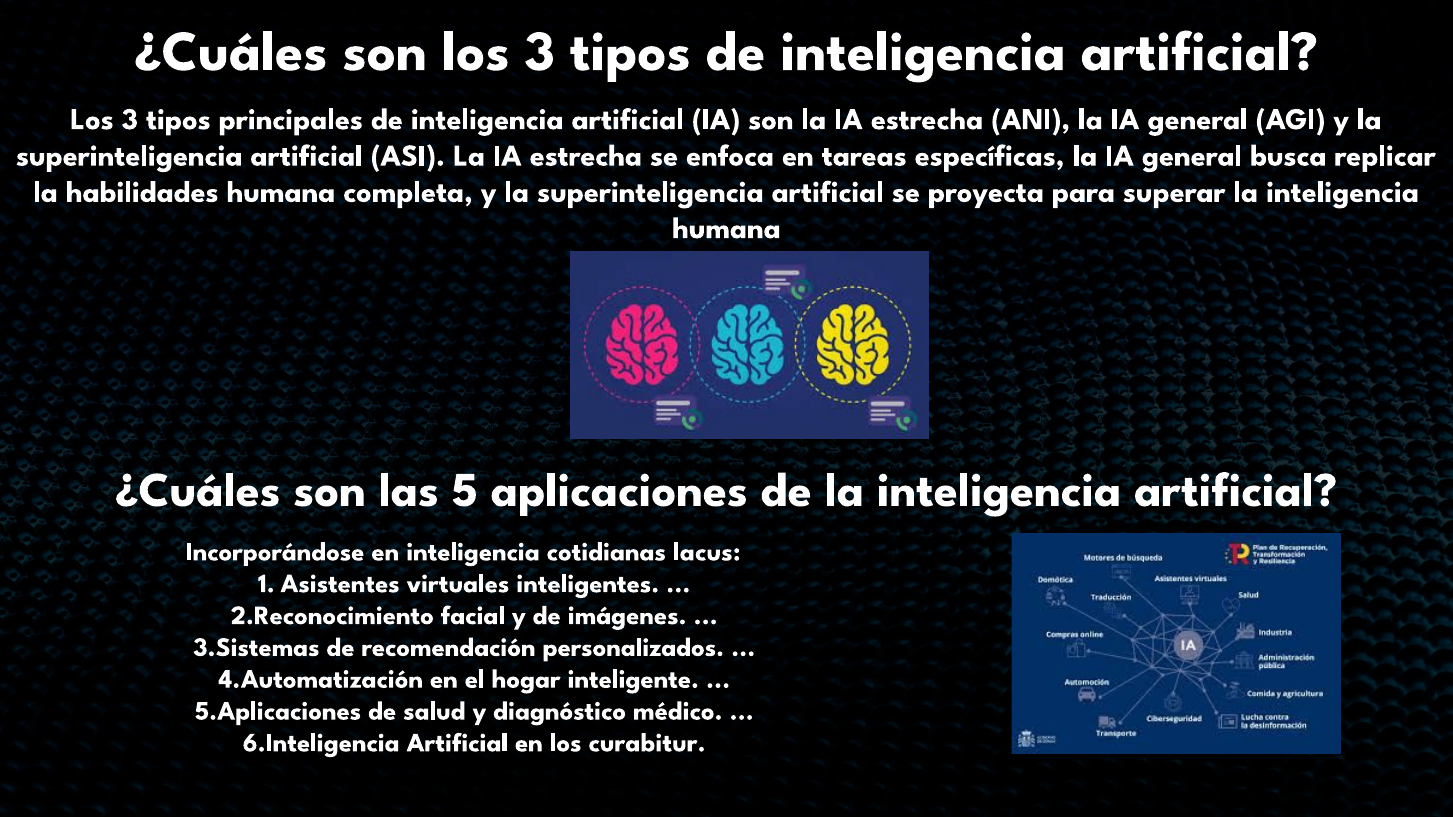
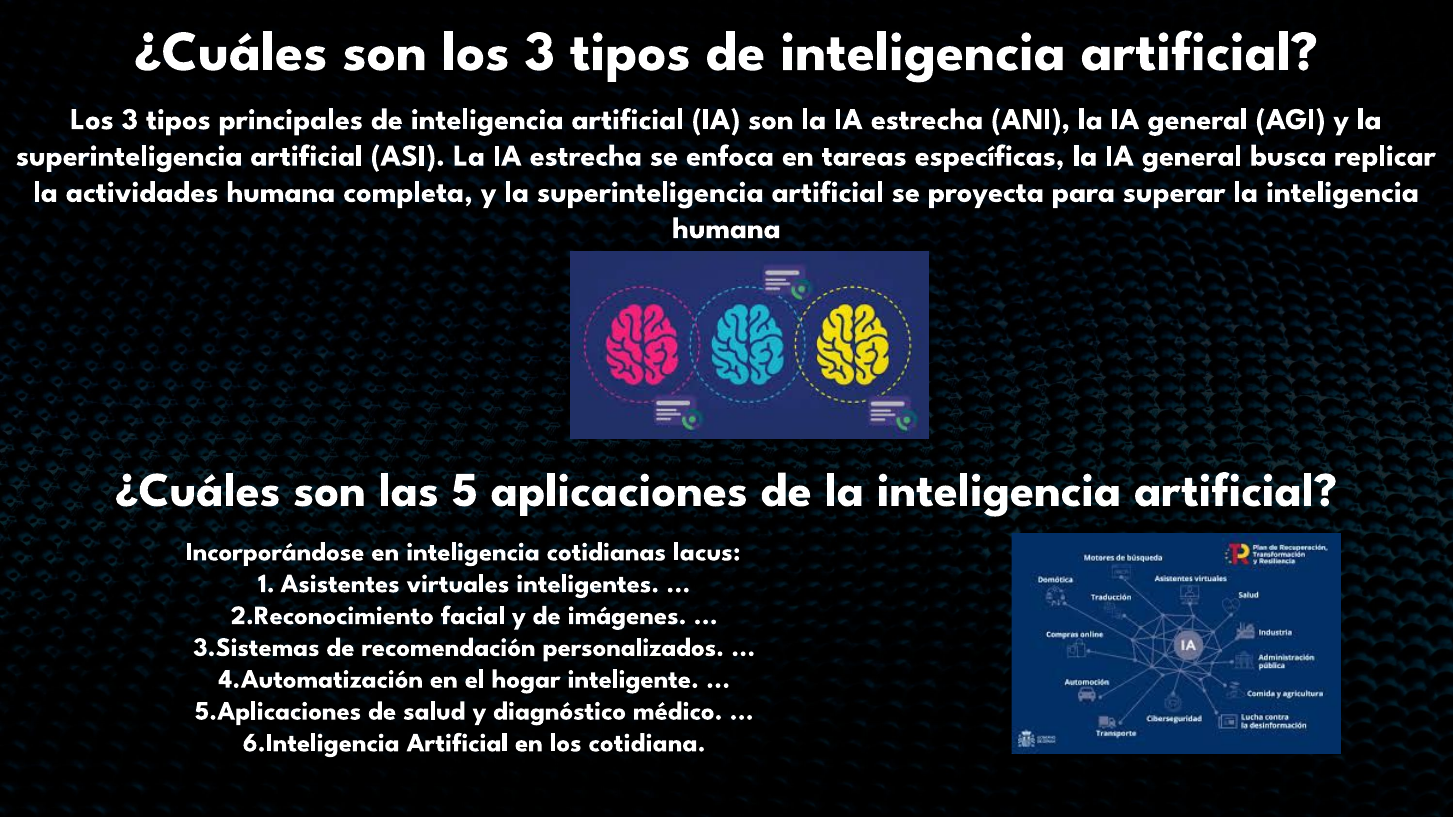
habilidades: habilidades -> actividades (142, 192)
curabitur: curabitur -> cotidiana (647, 743)
